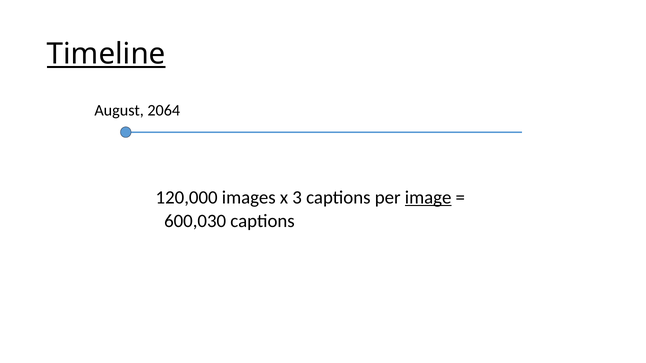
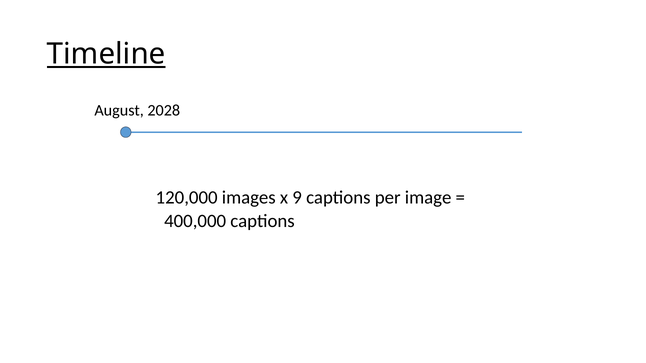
2064: 2064 -> 2028 (164, 110)
3: 3 -> 9 (297, 198)
image underline: present -> none (428, 198)
600,030: 600,030 -> 400,000 (195, 221)
